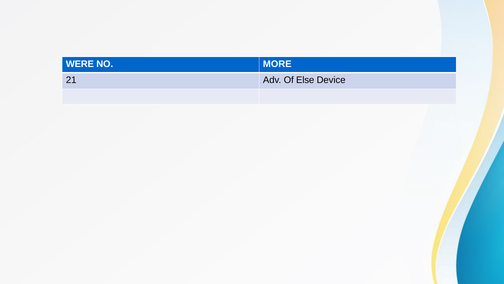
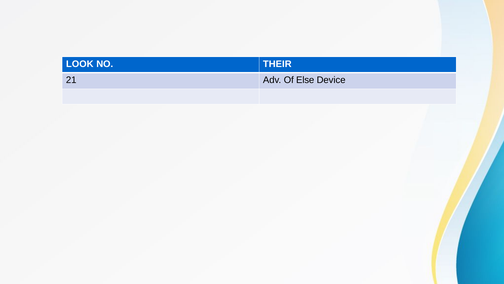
WERE: WERE -> LOOK (80, 64)
MORE: MORE -> THEIR (277, 64)
